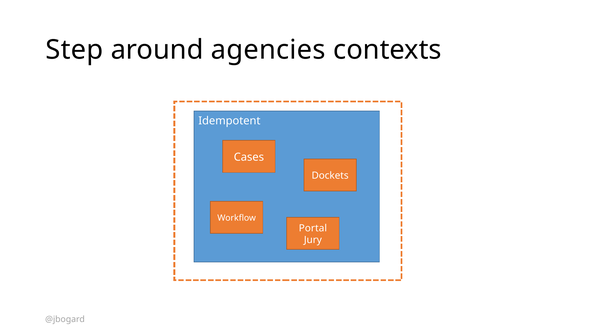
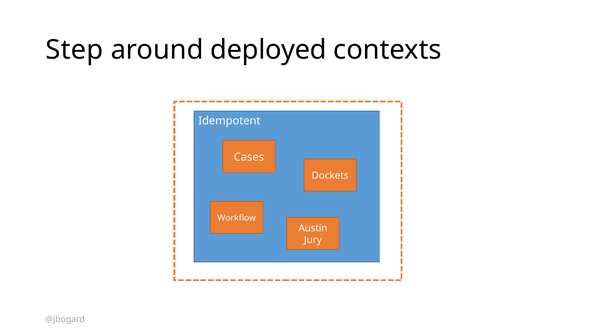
agencies: agencies -> deployed (269, 50)
Portal: Portal -> Austin (313, 228)
